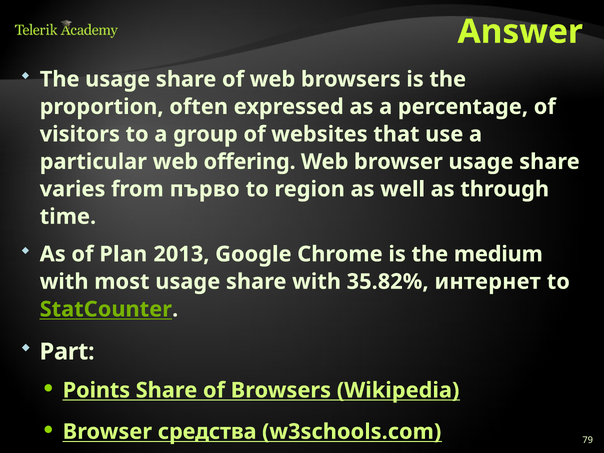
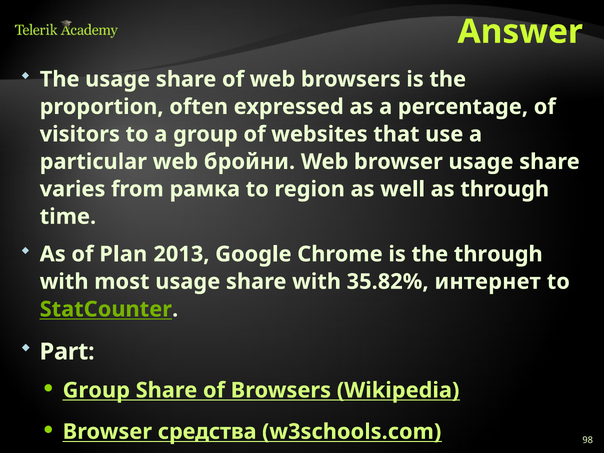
offering: offering -> бройни (249, 162)
първо: първо -> рамка (205, 189)
the medium: medium -> through (498, 254)
Points: Points -> Group (96, 390)
79: 79 -> 98 (588, 440)
